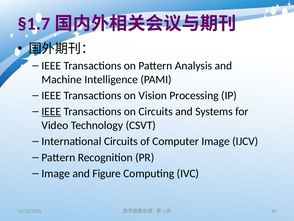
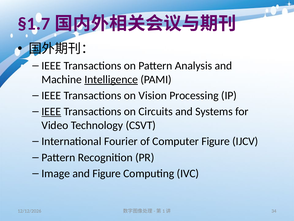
Intelligence underline: none -> present (111, 79)
International Circuits: Circuits -> Fourier (121, 141)
Computer Image: Image -> Figure (216, 141)
